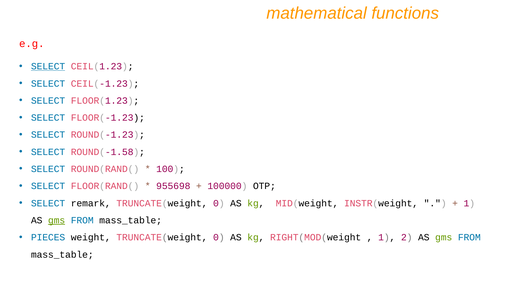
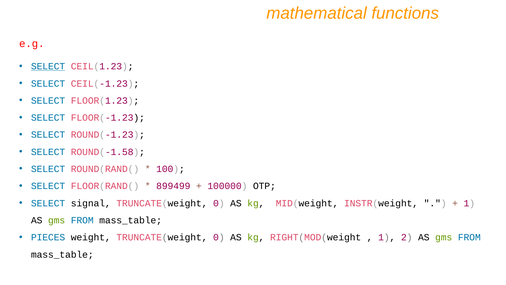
955698: 955698 -> 899499 (173, 186)
remark: remark -> signal (91, 203)
gms underline: present -> none (57, 220)
